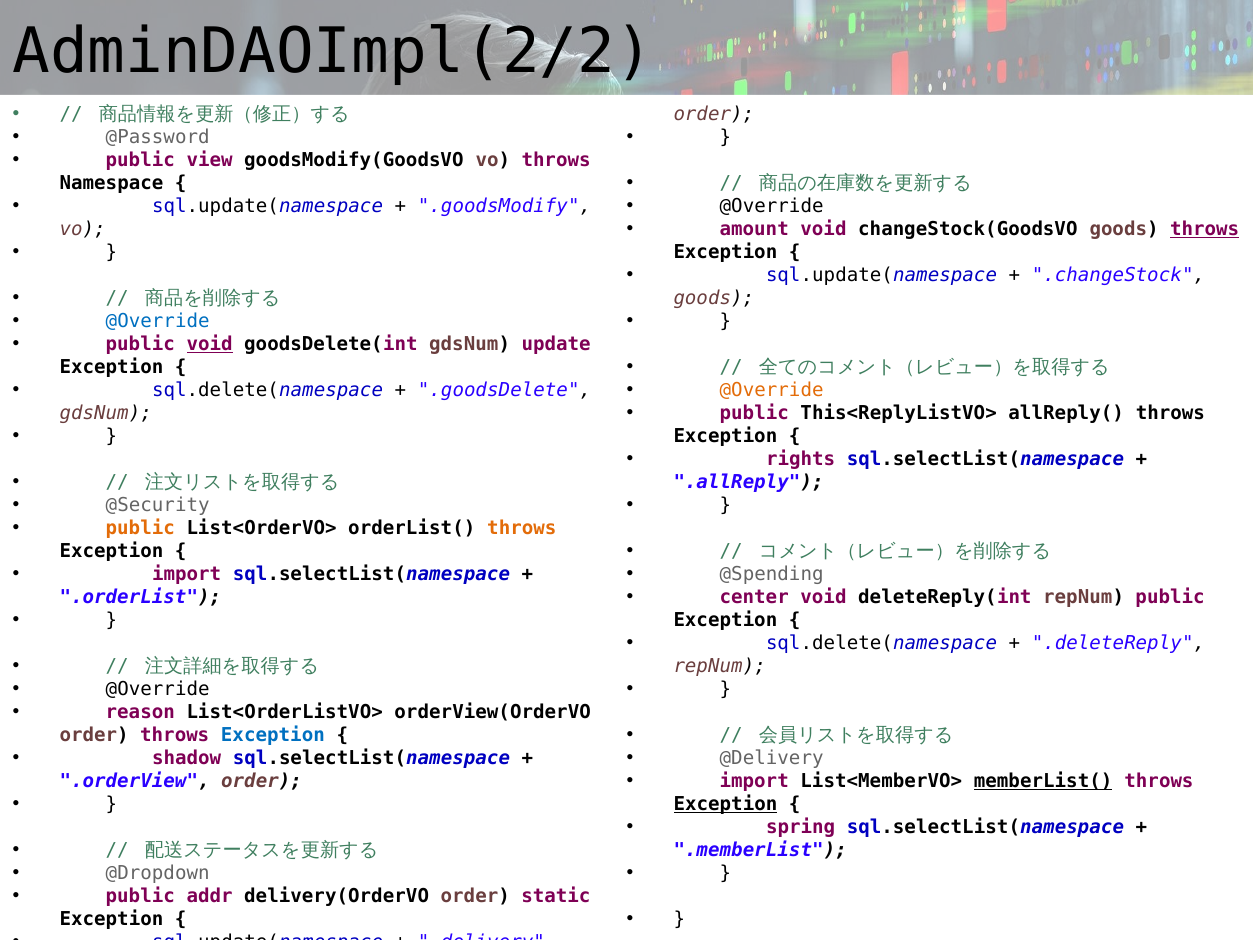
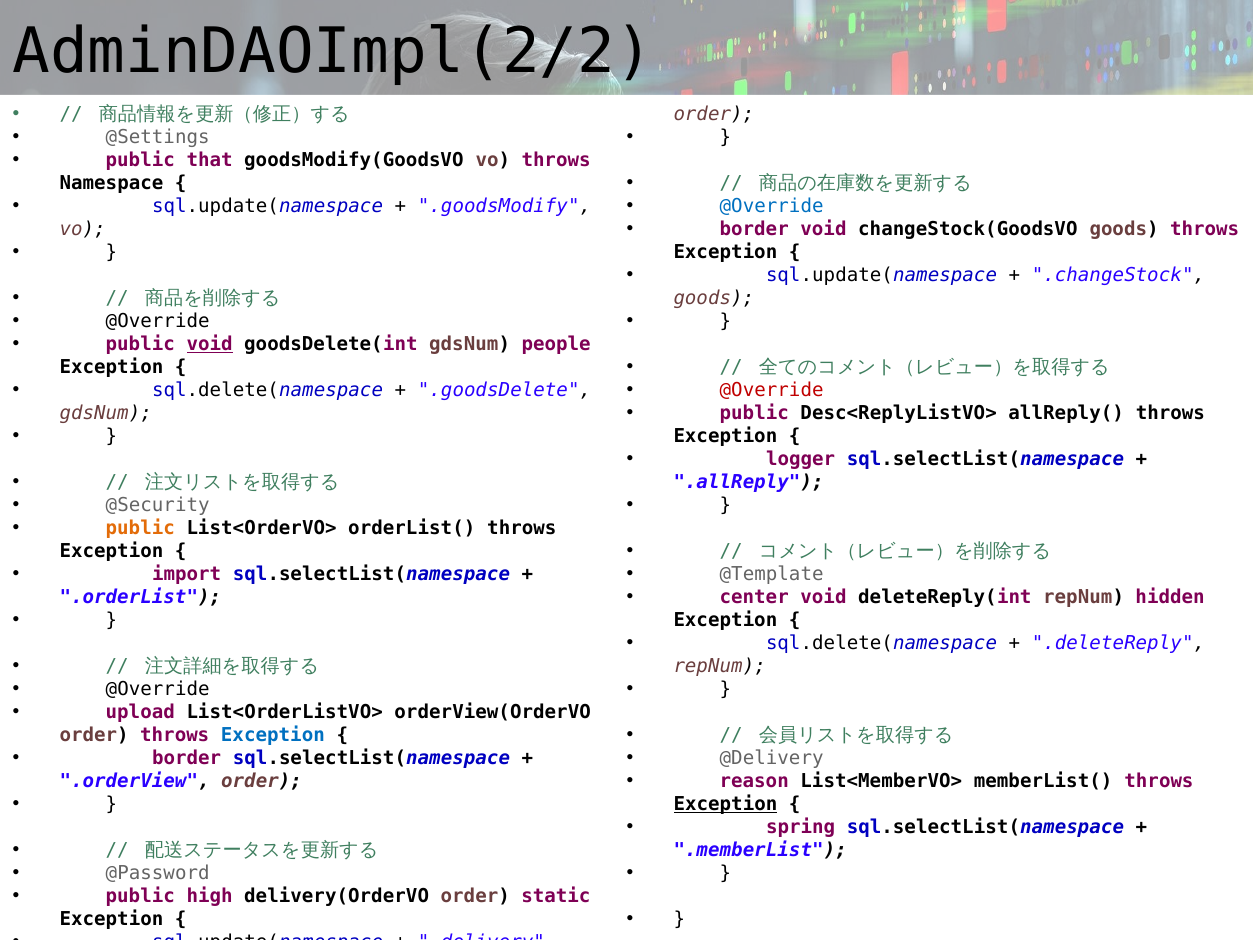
@Password: @Password -> @Settings (158, 137)
view: view -> that (210, 160)
@Override colour: black -> blue (772, 206)
amount: amount -> border (754, 229)
throws underline: present -> none (1205, 229)
@Override colour: blue -> black (158, 321)
update: update -> people (556, 344)
@Override colour: orange -> red (772, 390)
This<ReplyListVO>: This<ReplyListVO> -> Desc<ReplyListVO> (899, 413)
rights: rights -> logger (801, 459)
throws colour: orange -> black (522, 528)
@Spending: @Spending -> @Template (772, 574)
repNum public: public -> hidden (1170, 597)
reason: reason -> upload (140, 712)
shadow: shadow -> border (187, 758)
import: import -> reason (754, 781)
memberList( underline: present -> none (1043, 781)
@Dropdown: @Dropdown -> @Password (158, 873)
addr: addr -> high (210, 896)
